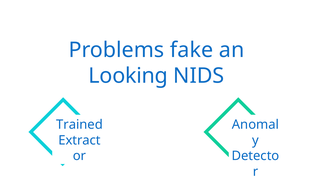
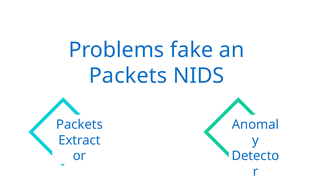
Looking: Looking -> Packets (128, 76)
Trained: Trained -> Packets (79, 125)
